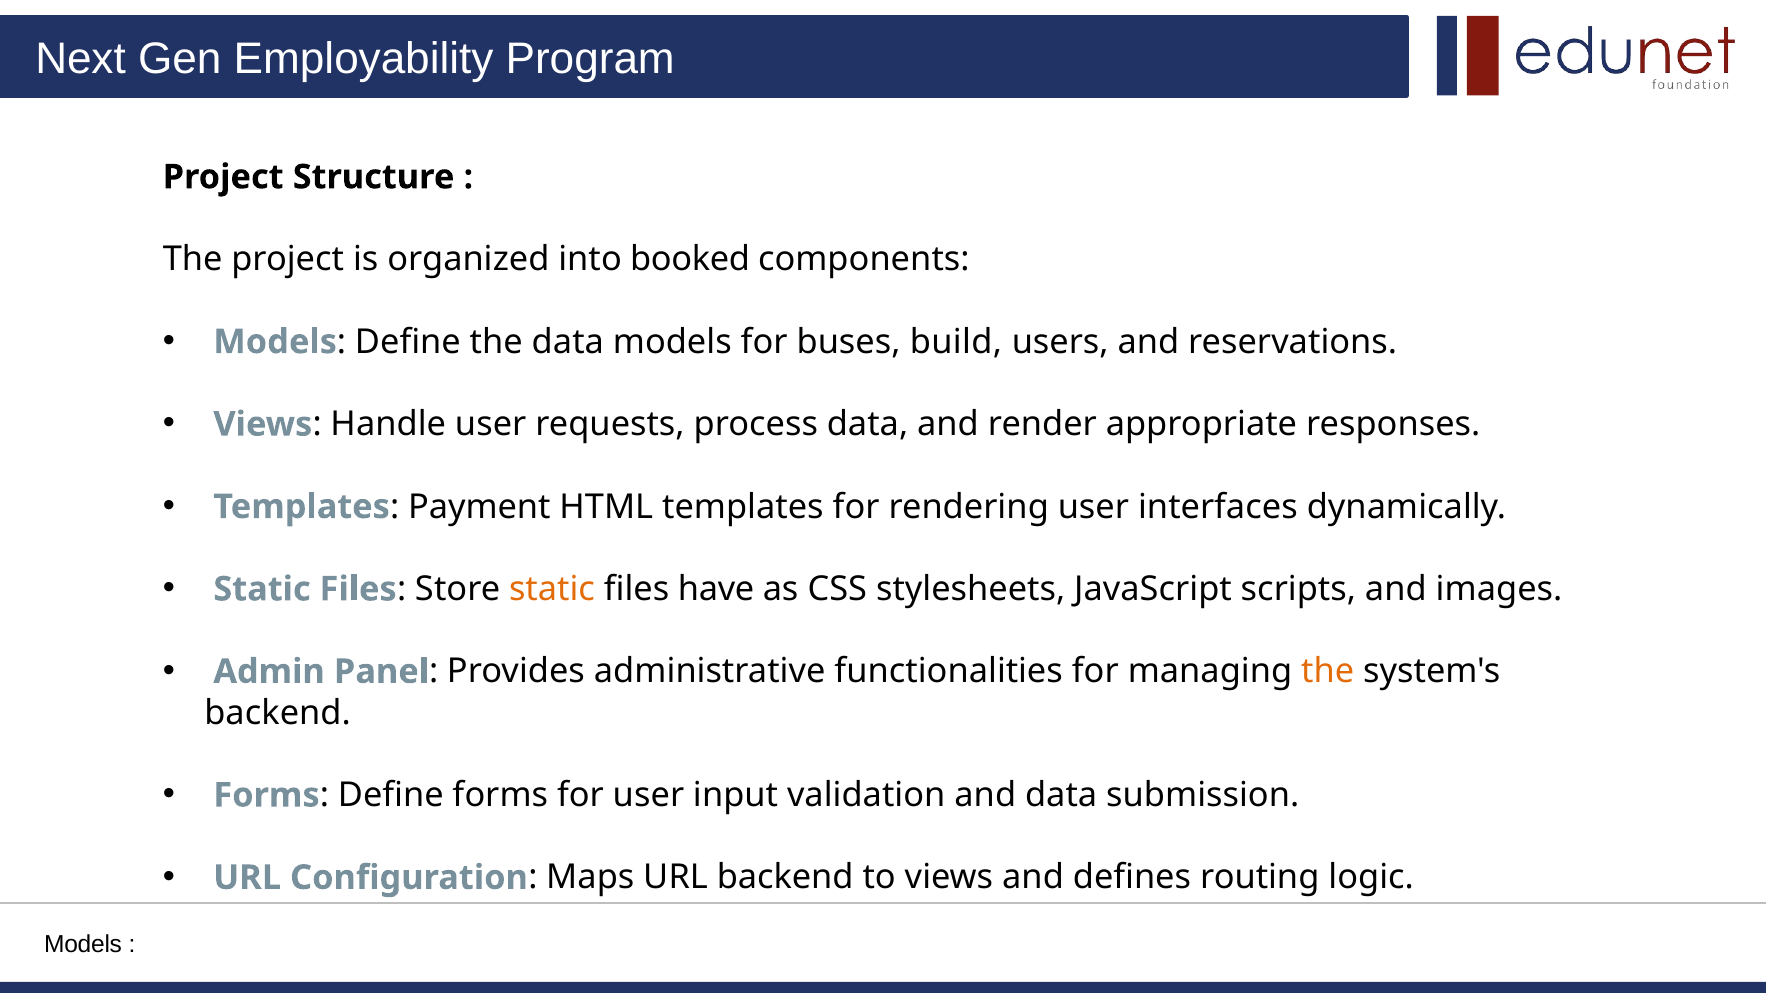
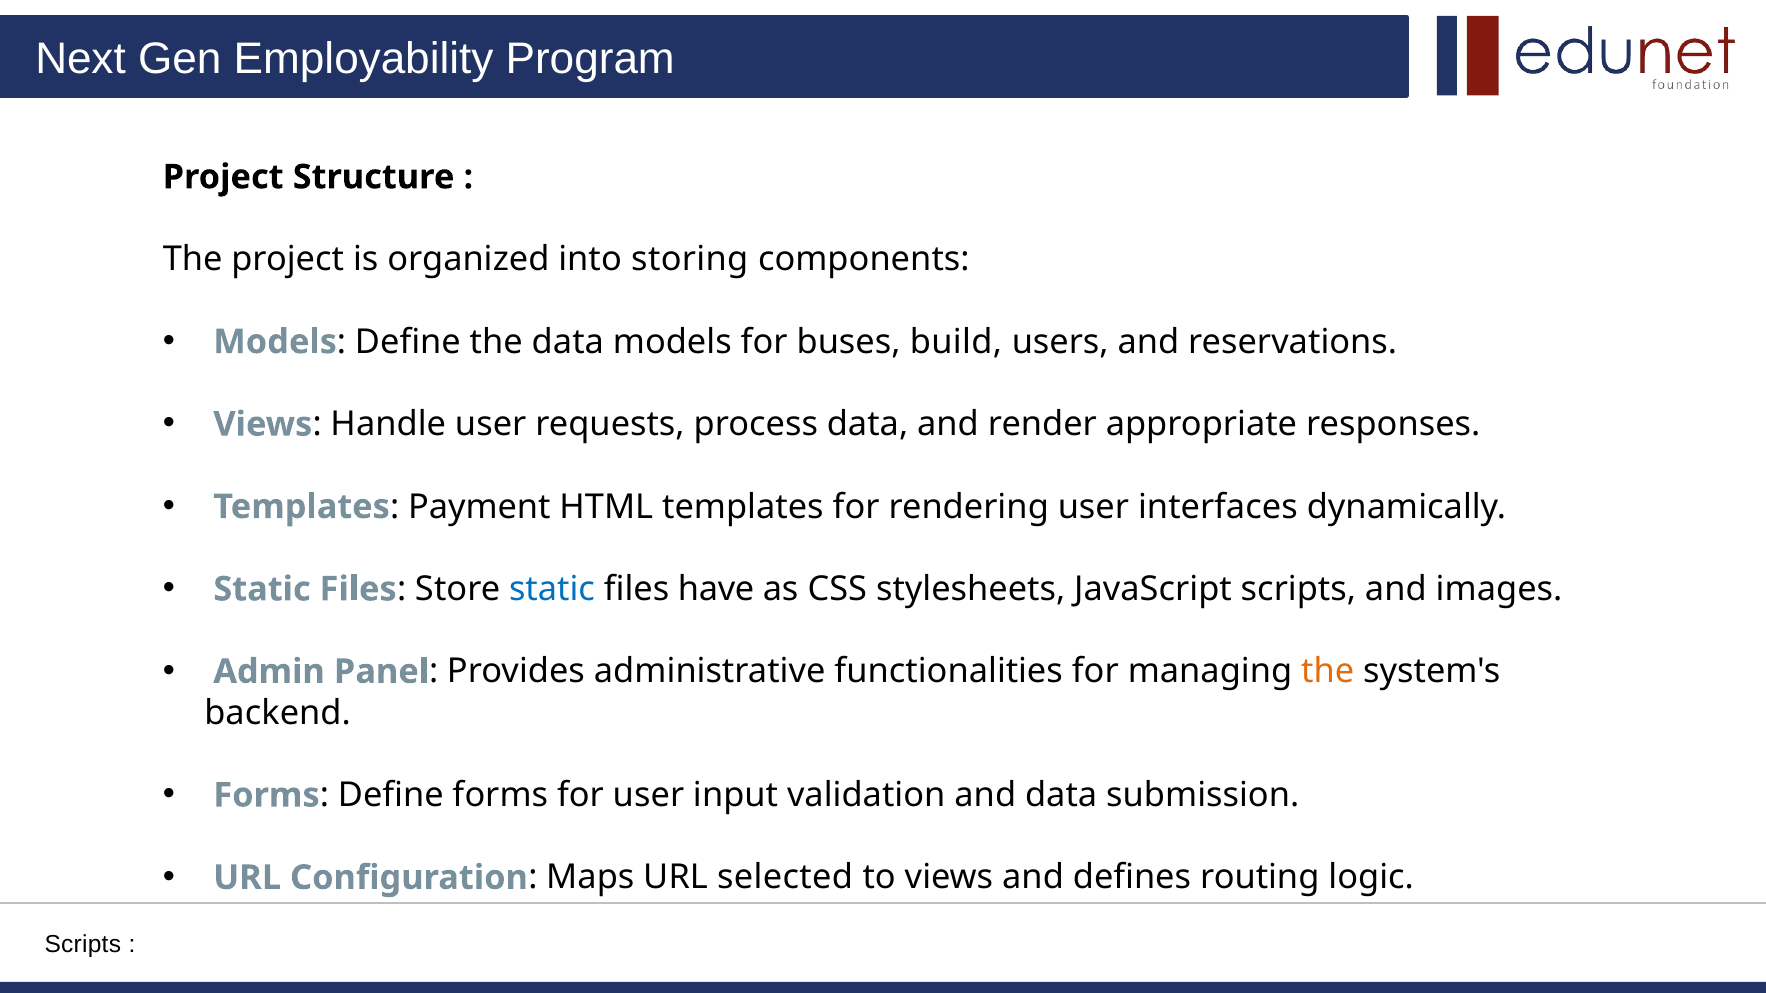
booked: booked -> storing (690, 260)
static colour: orange -> blue (552, 589)
URL backend: backend -> selected (785, 878)
Models: Models -> Scripts (83, 944)
